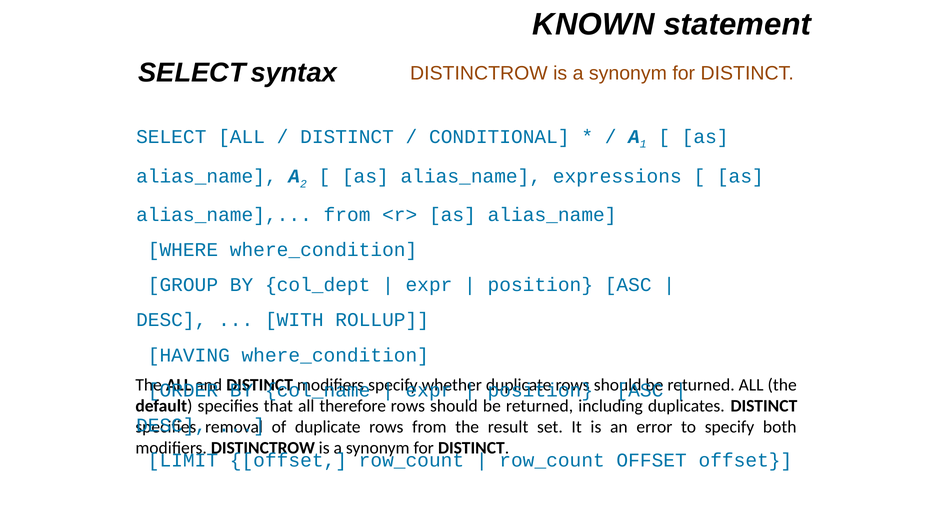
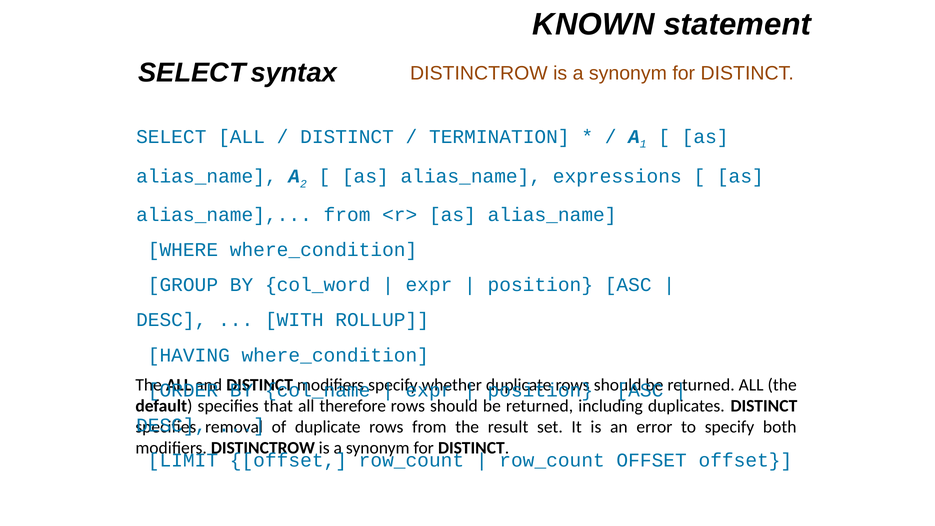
CONDITIONAL: CONDITIONAL -> TERMINATION (499, 137)
col_dept: col_dept -> col_word (318, 285)
